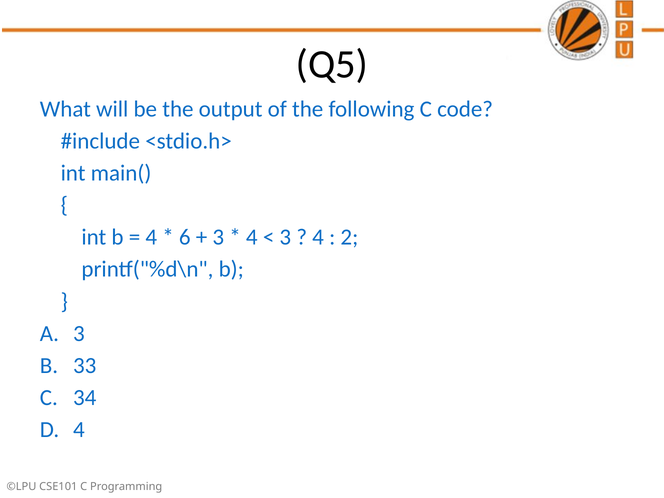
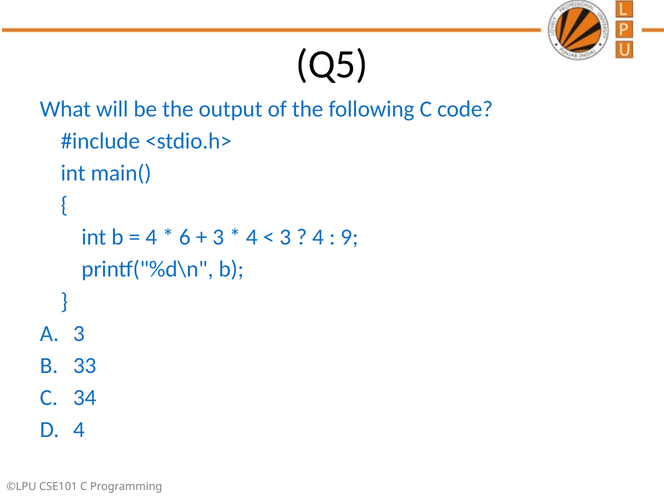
2: 2 -> 9 (349, 237)
